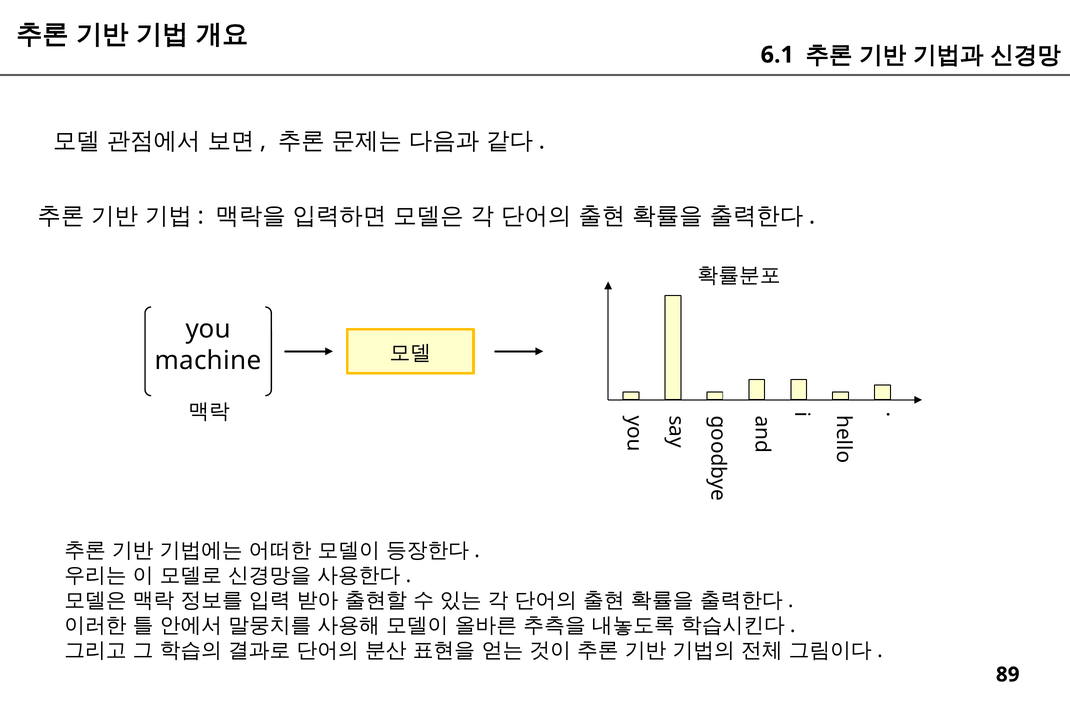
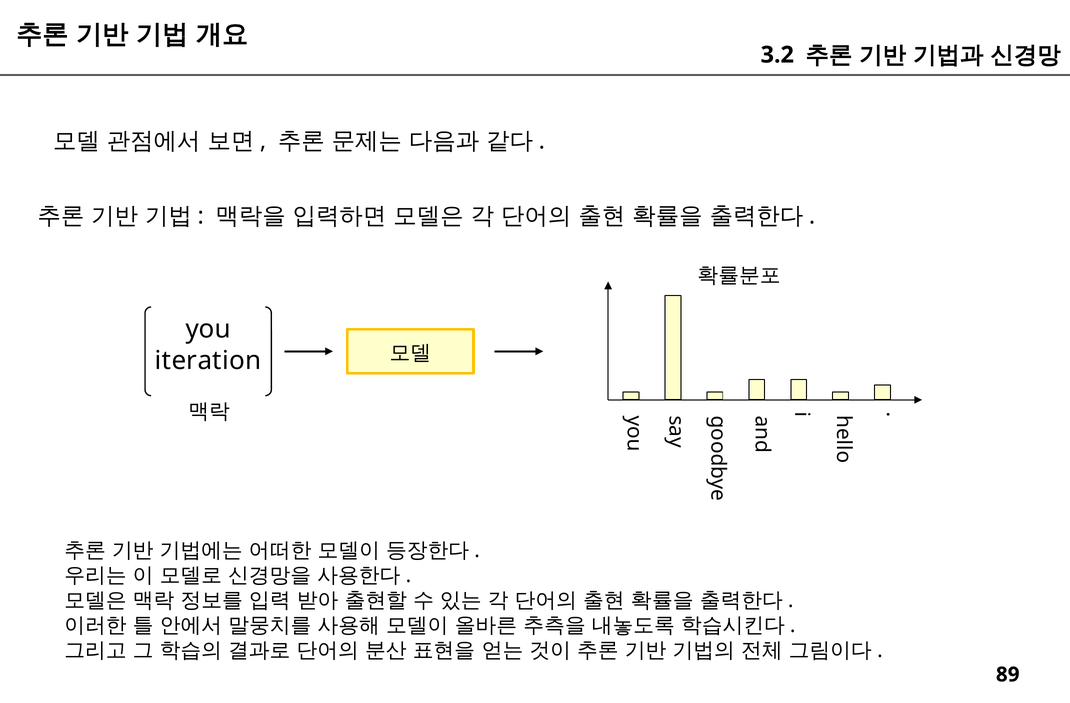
6.1: 6.1 -> 3.2 (777, 55)
machine: machine -> iteration (208, 360)
